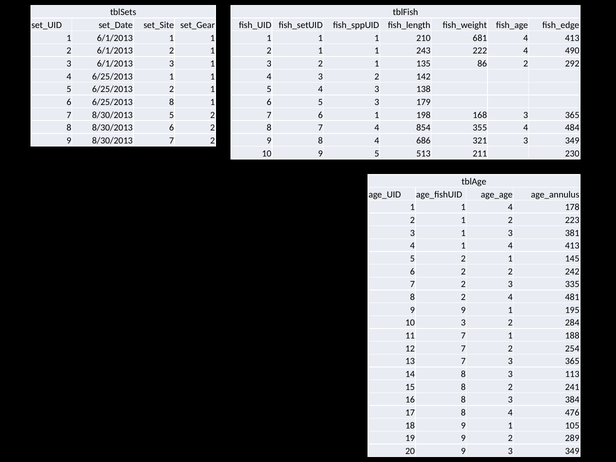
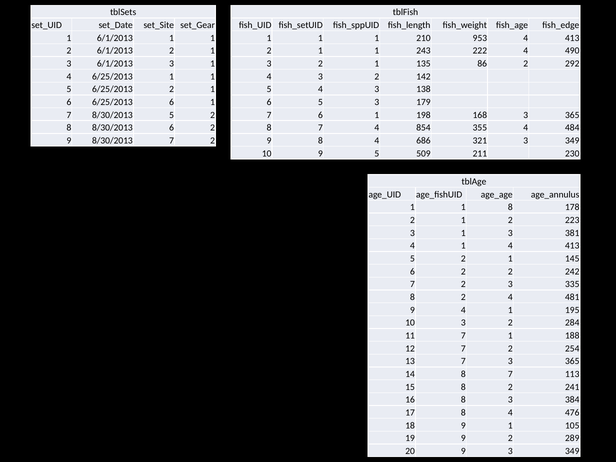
681: 681 -> 953 (480, 38)
6/25/2013 8: 8 -> 6 (172, 102)
513: 513 -> 509 (423, 153)
1 1 4: 4 -> 8 (510, 207)
9 9: 9 -> 4 (463, 310)
14 8 3: 3 -> 7 (510, 374)
